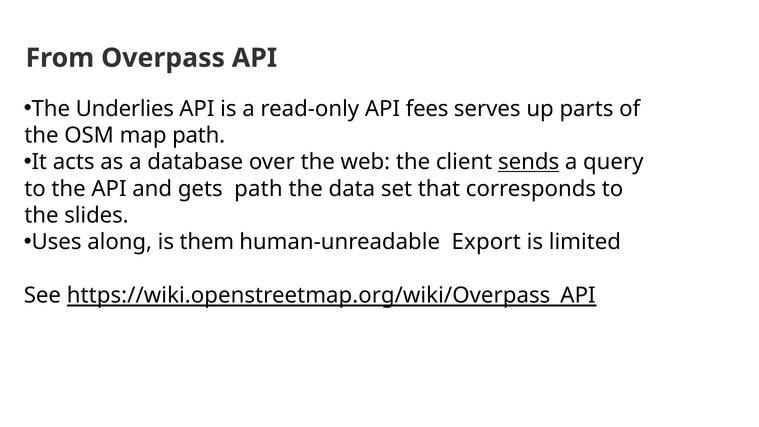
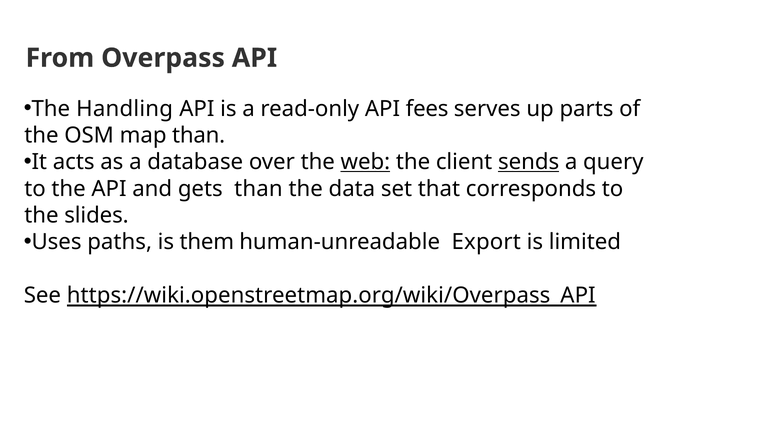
Underlies: Underlies -> Handling (125, 109)
map path: path -> than (199, 135)
web underline: none -> present (365, 162)
gets path: path -> than (258, 189)
along: along -> paths (120, 242)
